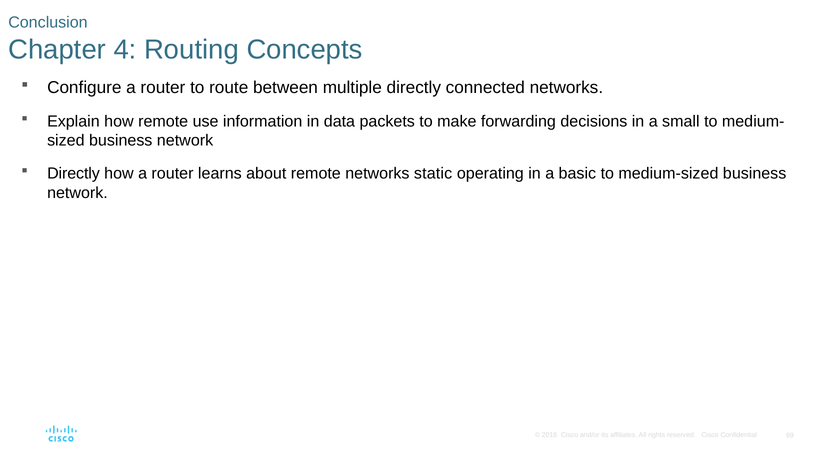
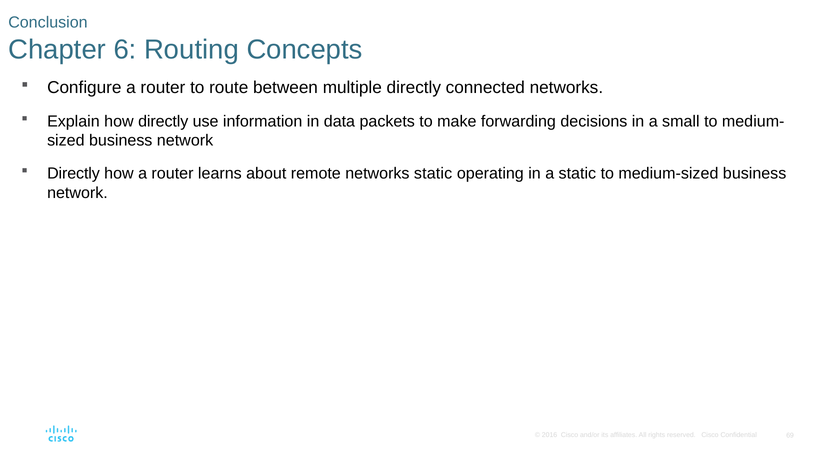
4: 4 -> 6 (125, 49)
how remote: remote -> directly (163, 121)
a basic: basic -> static (577, 174)
